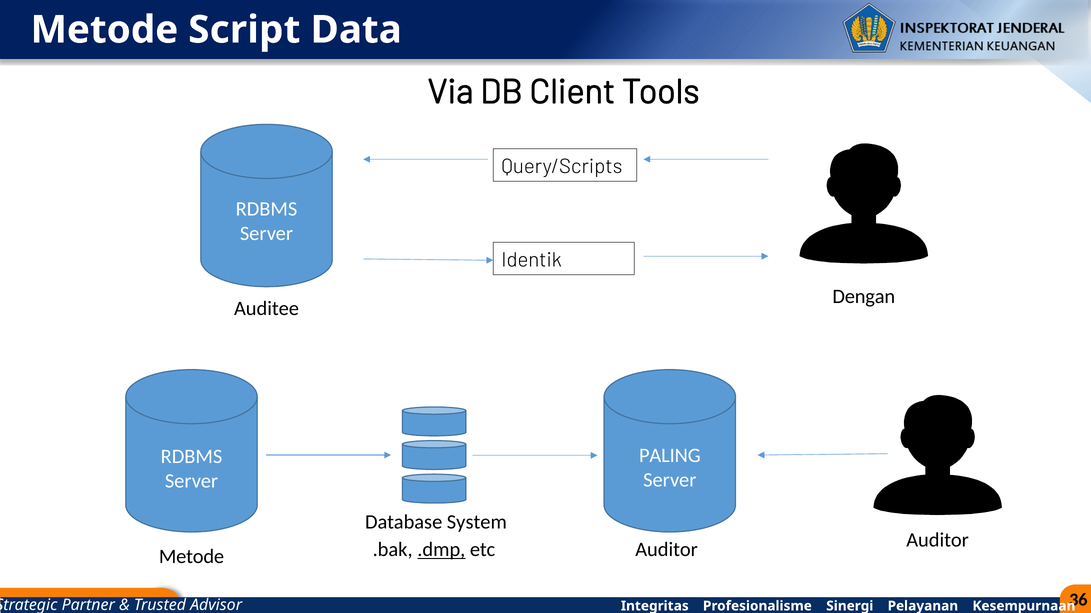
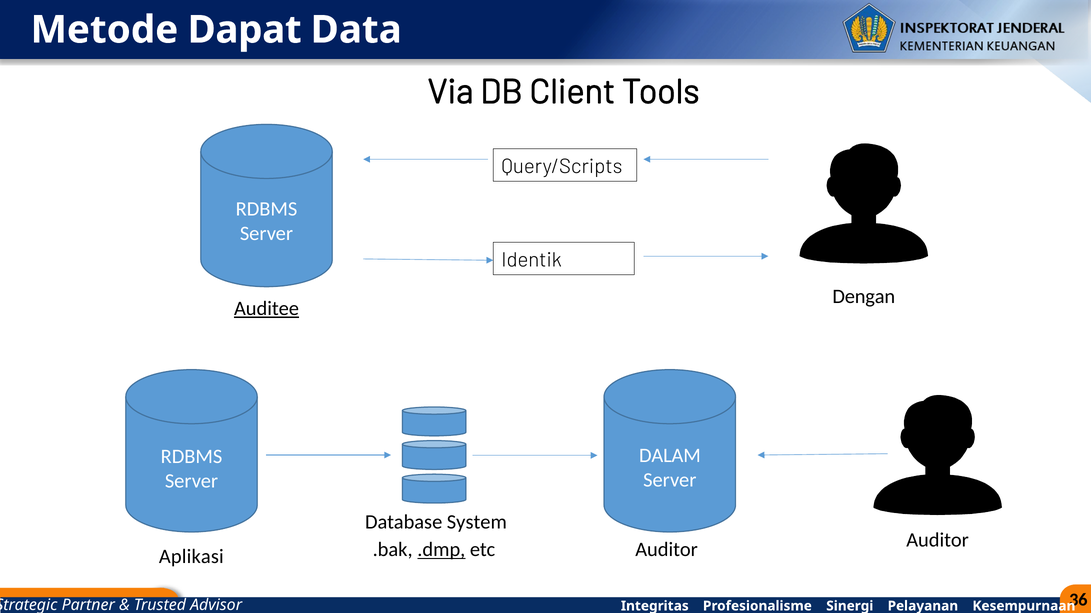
Script: Script -> Dapat (245, 30)
Auditee underline: none -> present (267, 309)
PALING: PALING -> DALAM (670, 456)
Metode: Metode -> Aplikasi (191, 557)
